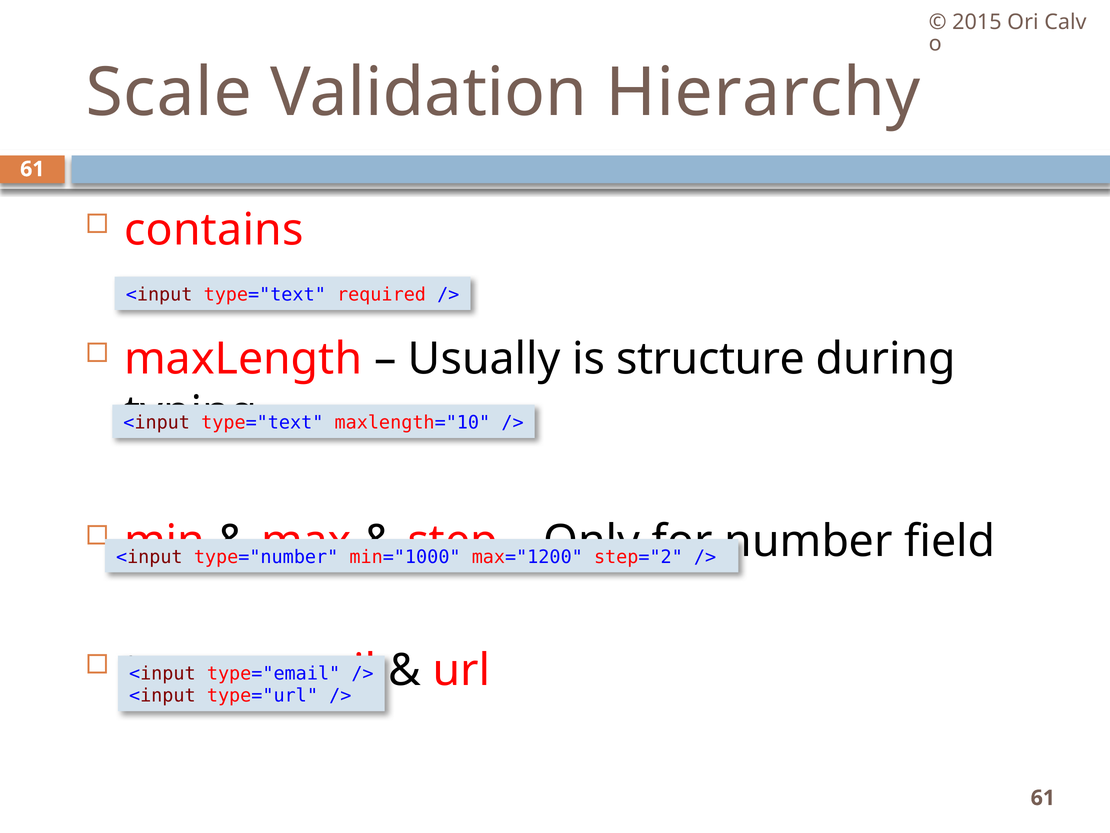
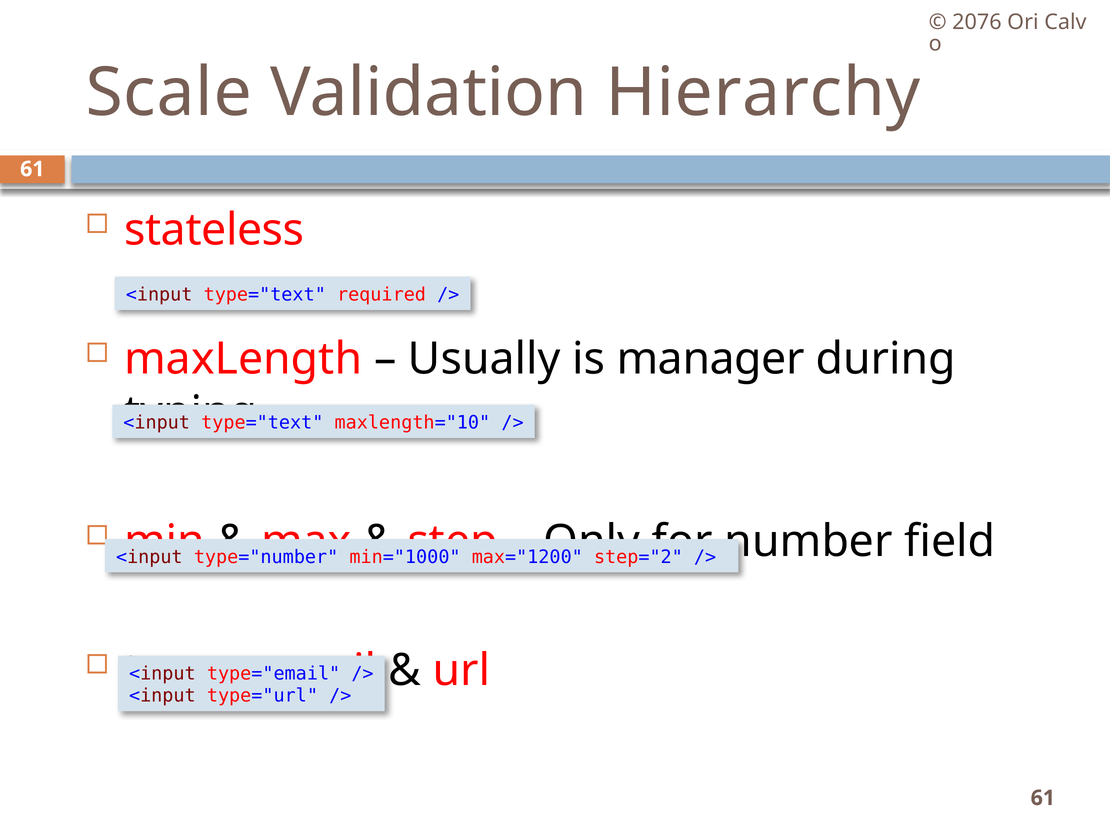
2015: 2015 -> 2076 (977, 22)
contains: contains -> stateless (214, 230)
structure: structure -> manager (711, 359)
